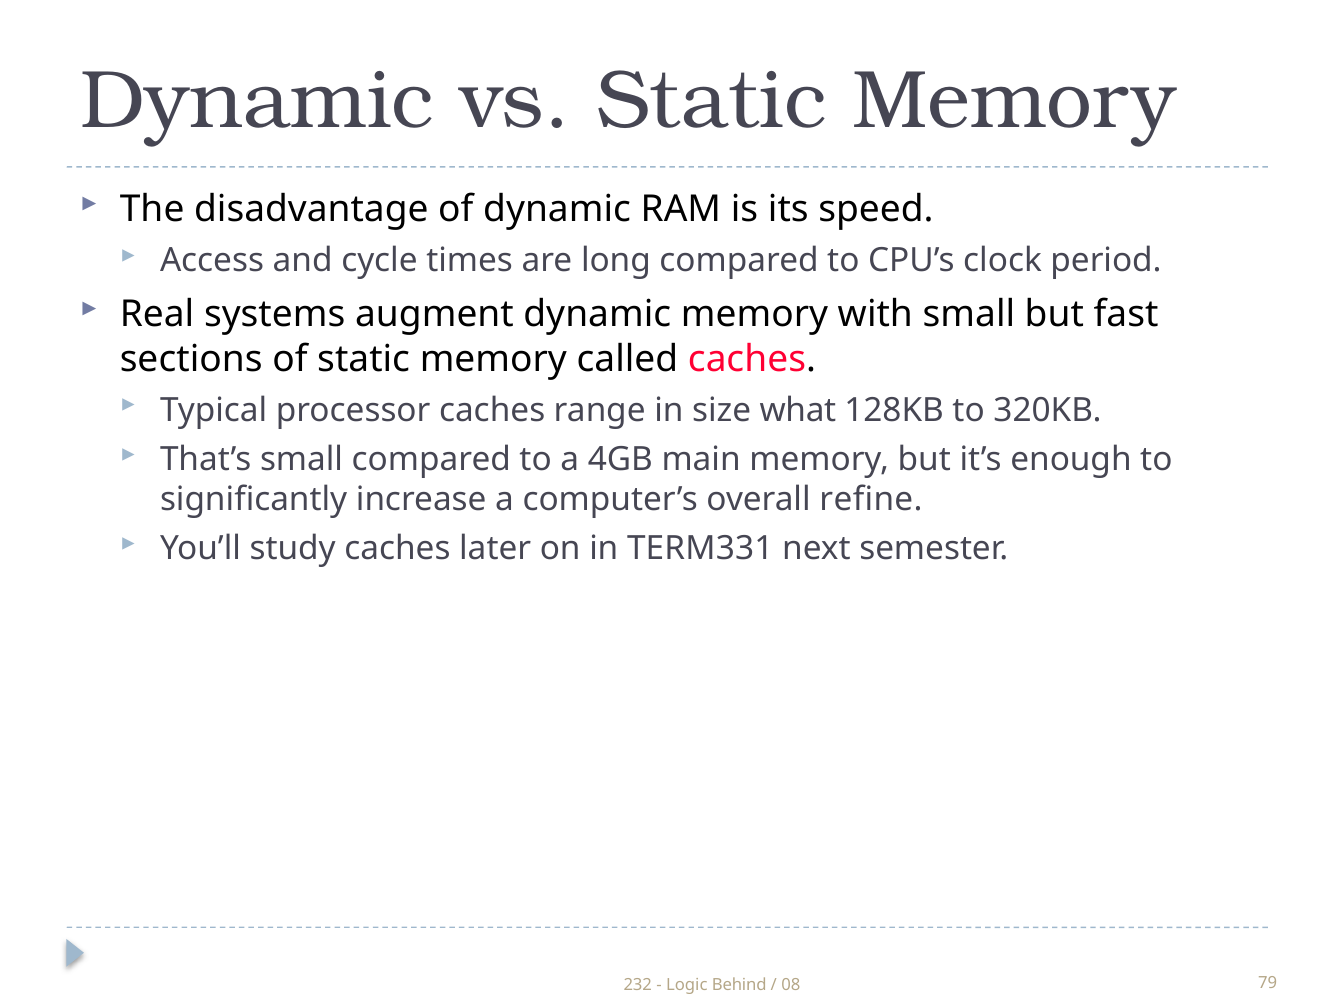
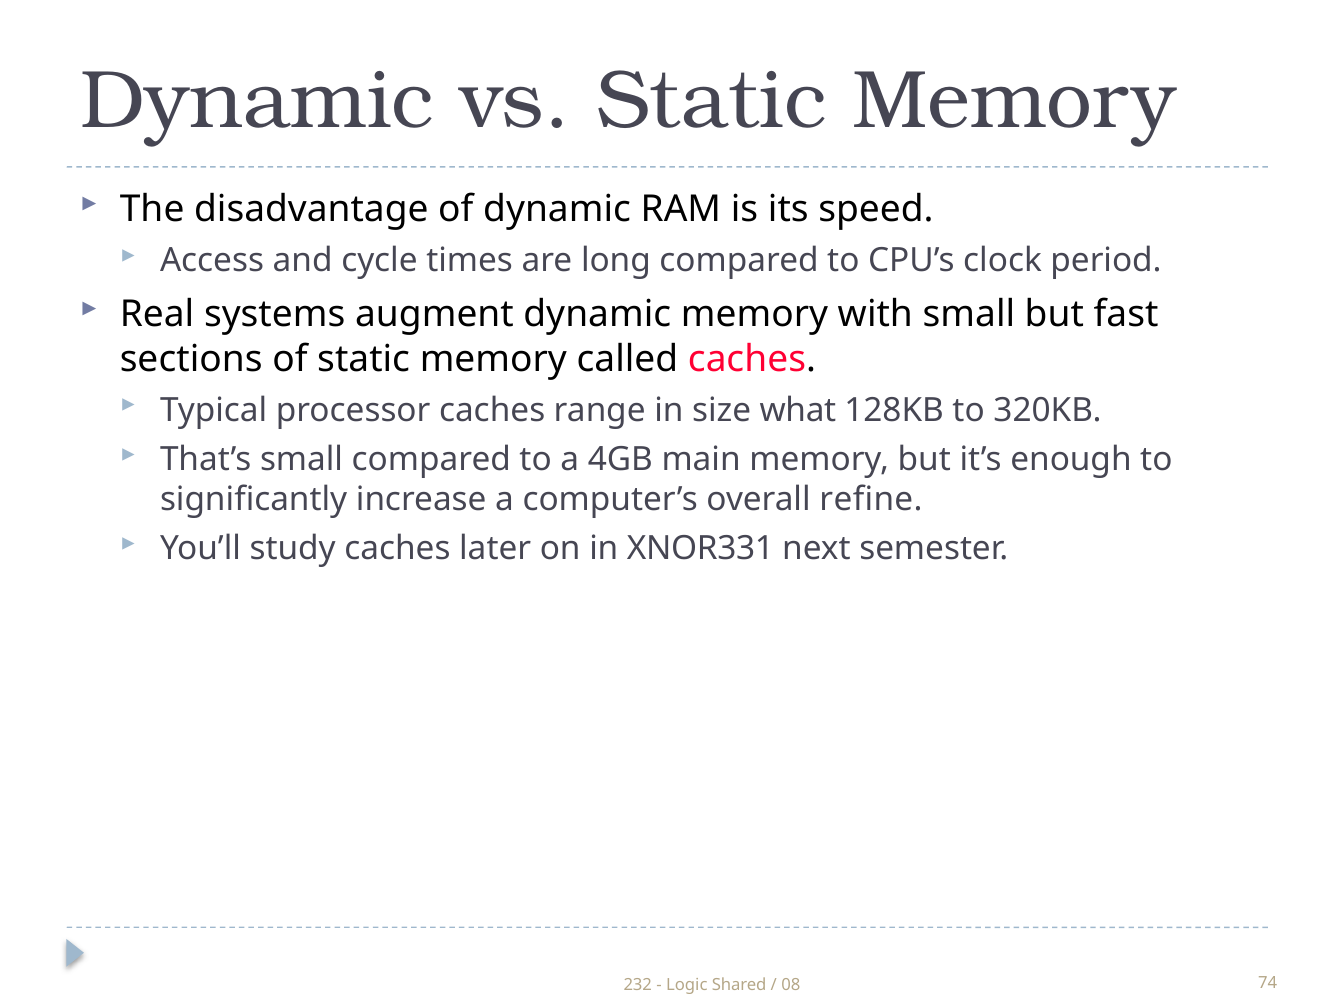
TERM331: TERM331 -> XNOR331 (700, 549)
Behind: Behind -> Shared (739, 986)
79: 79 -> 74 (1268, 983)
